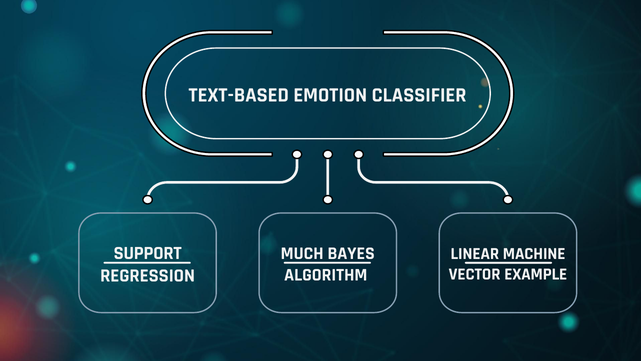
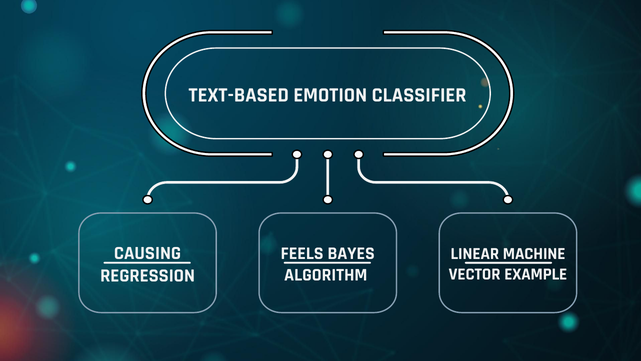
SUPPORT: SUPPORT -> CAUSING (148, 253)
MUCH: MUCH -> FEELS (302, 253)
